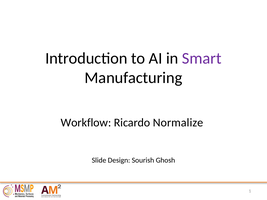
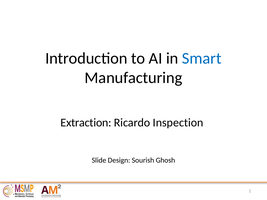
Smart colour: purple -> blue (202, 58)
Workflow: Workflow -> Extraction (86, 123)
Normalize: Normalize -> Inspection (178, 123)
